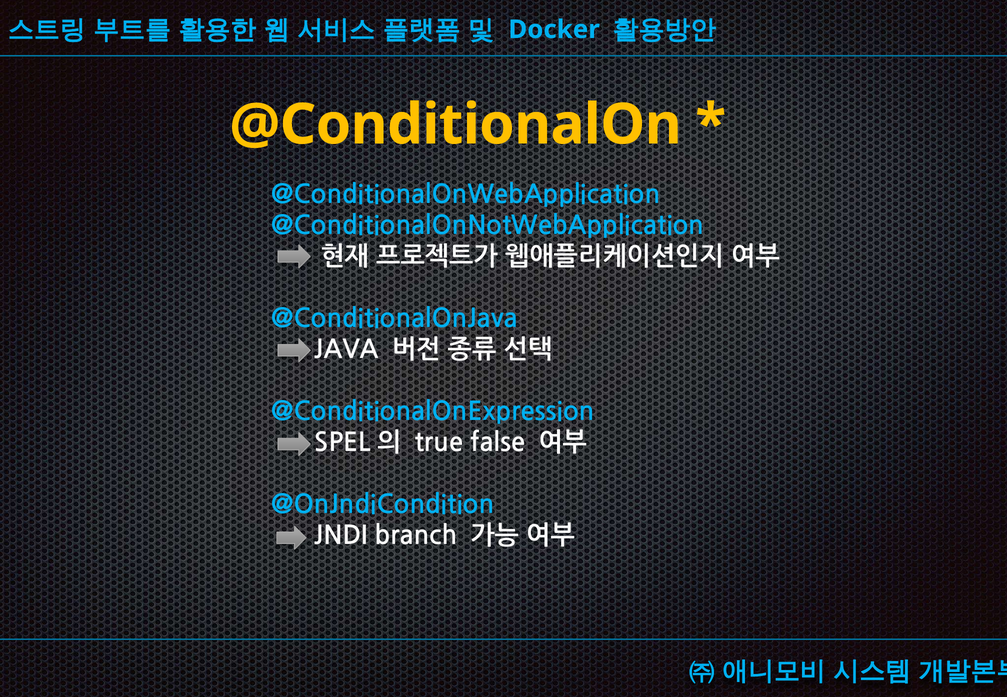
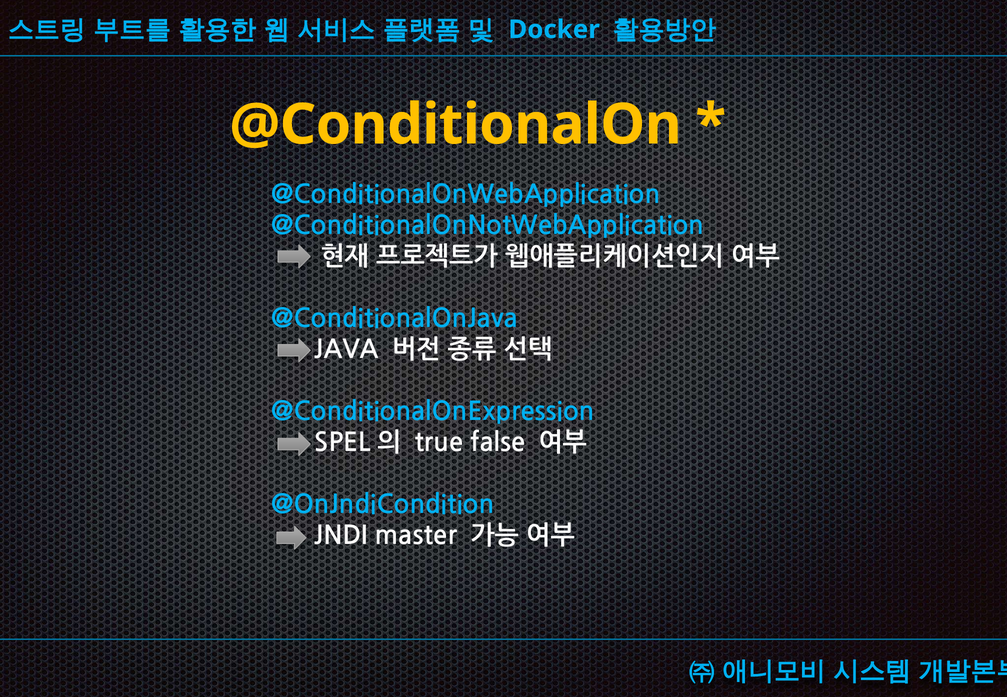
branch: branch -> master (416, 536)
